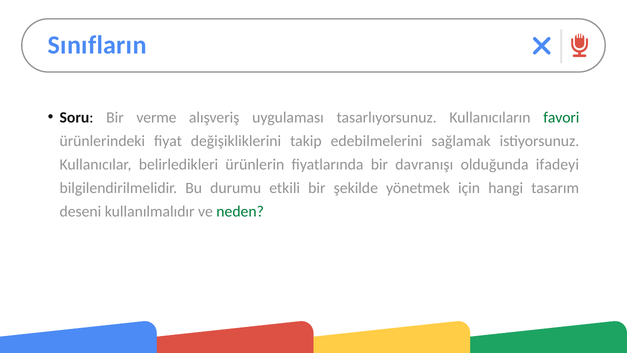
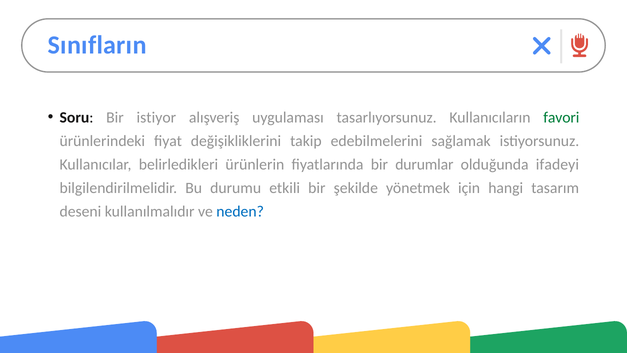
verme: verme -> istiyor (156, 118)
davranışı: davranışı -> durumlar (424, 165)
neden colour: green -> blue (240, 212)
